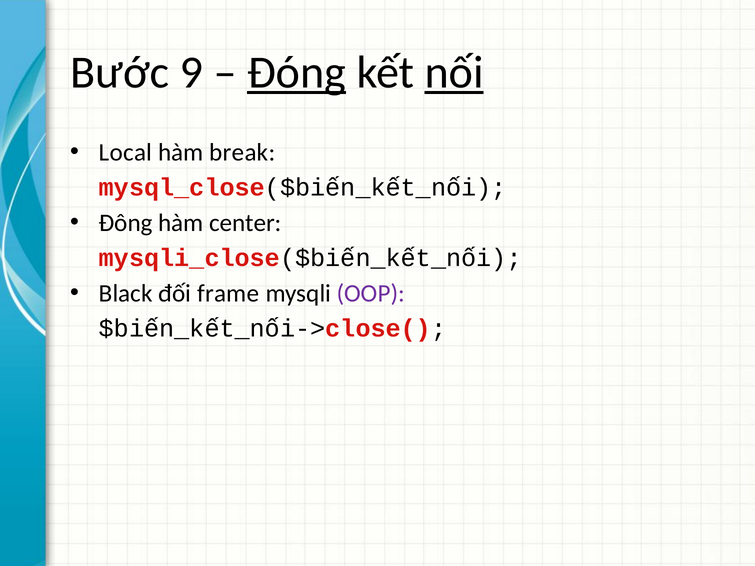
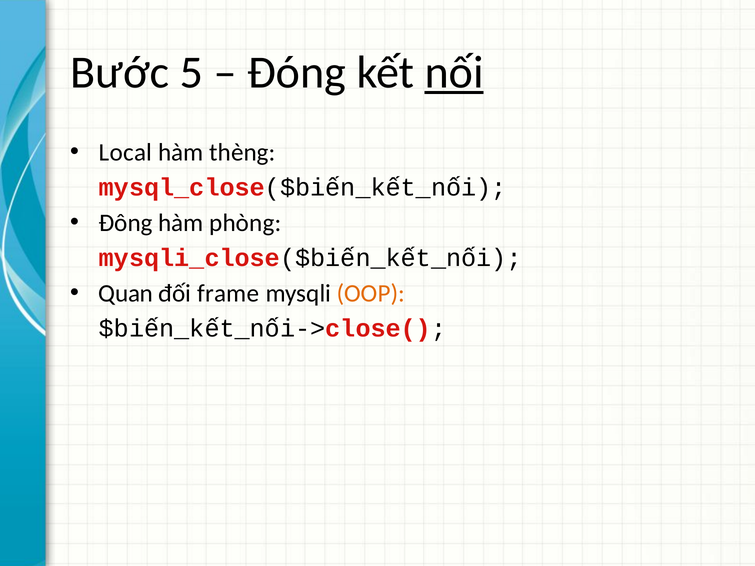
9: 9 -> 5 (192, 73)
Đóng underline: present -> none (297, 73)
break: break -> thèng (242, 152)
center: center -> phòng (245, 223)
Black: Black -> Quan (126, 293)
OOP colour: purple -> orange (371, 293)
